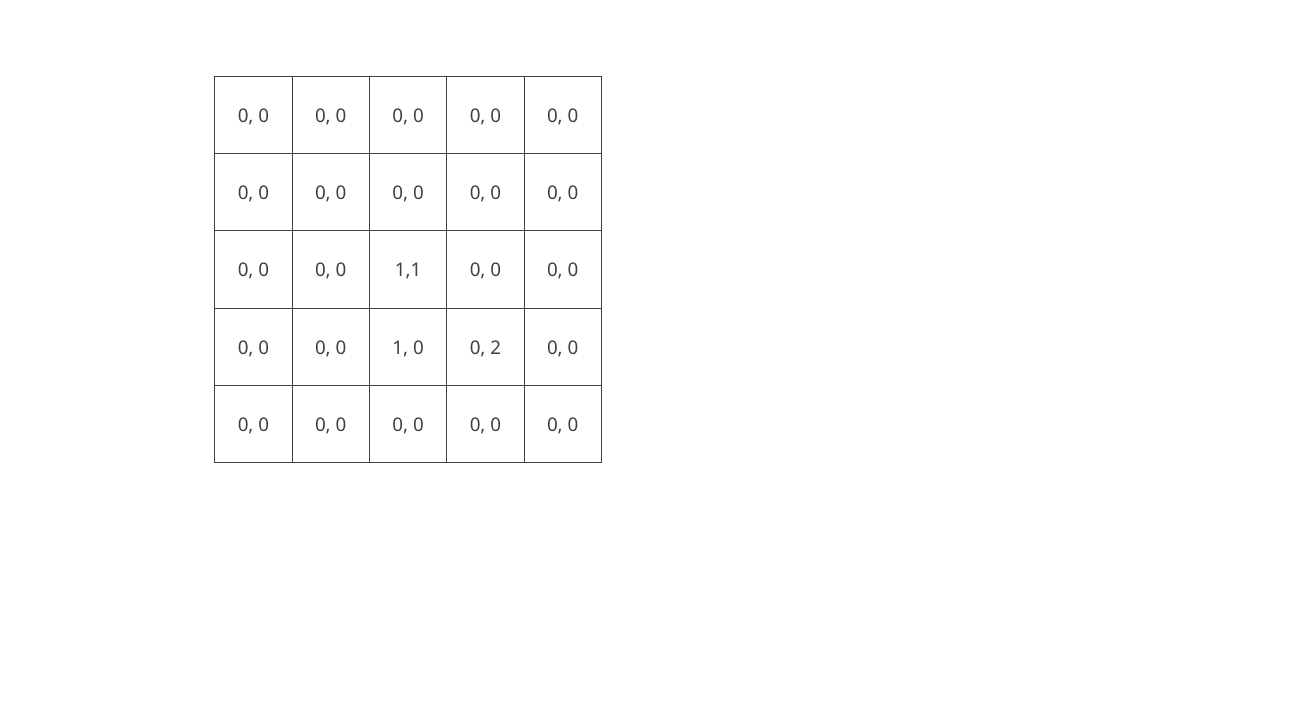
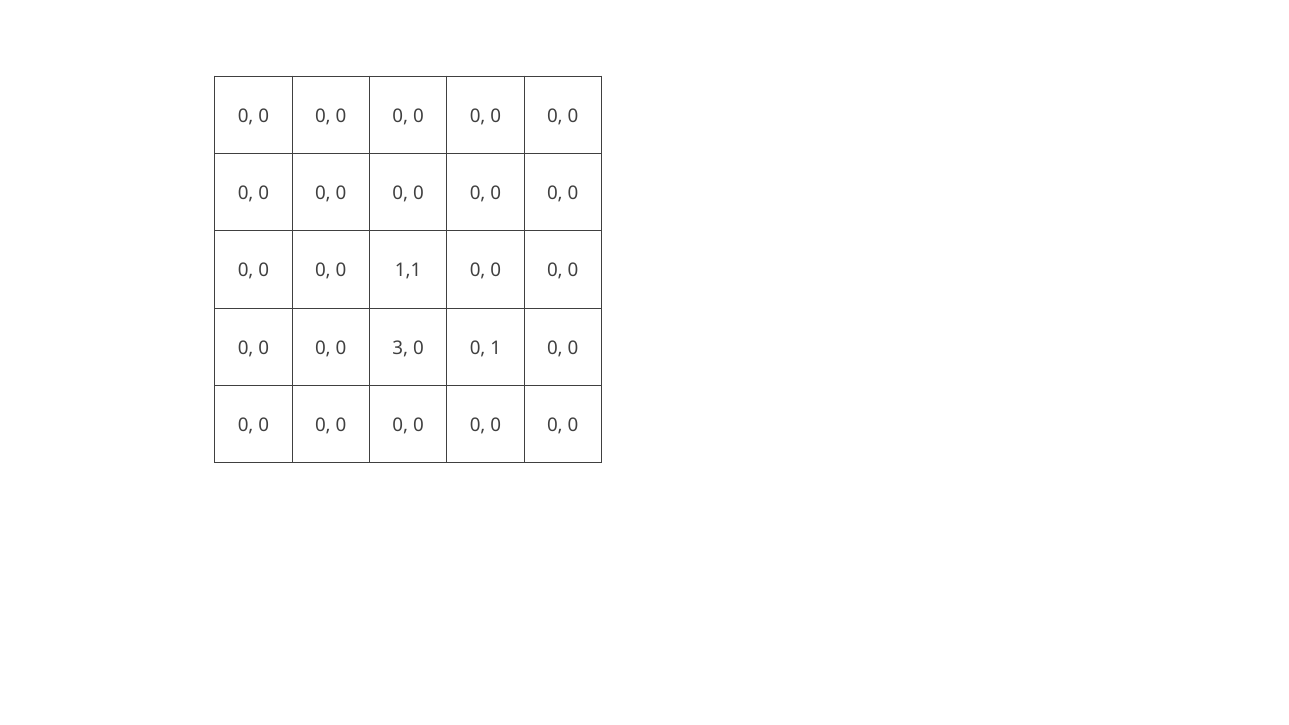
1: 1 -> 3 (400, 348)
2: 2 -> 1 (496, 348)
